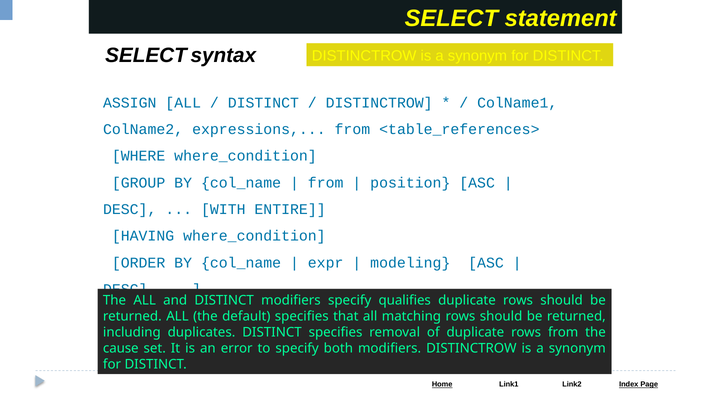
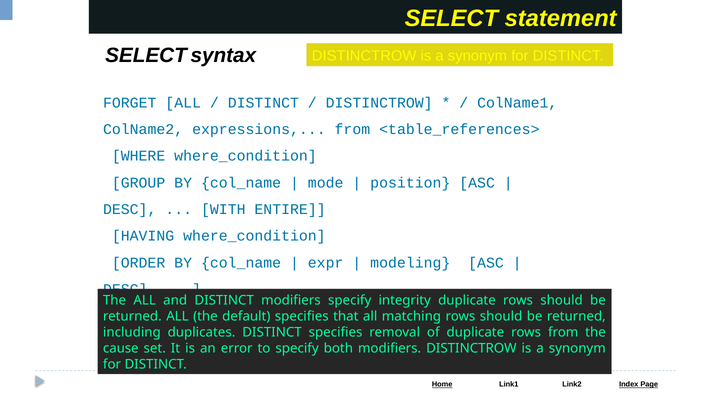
ASSIGN: ASSIGN -> FORGET (130, 103)
from: from -> mode (326, 183)
qualifies: qualifies -> integrity (405, 300)
